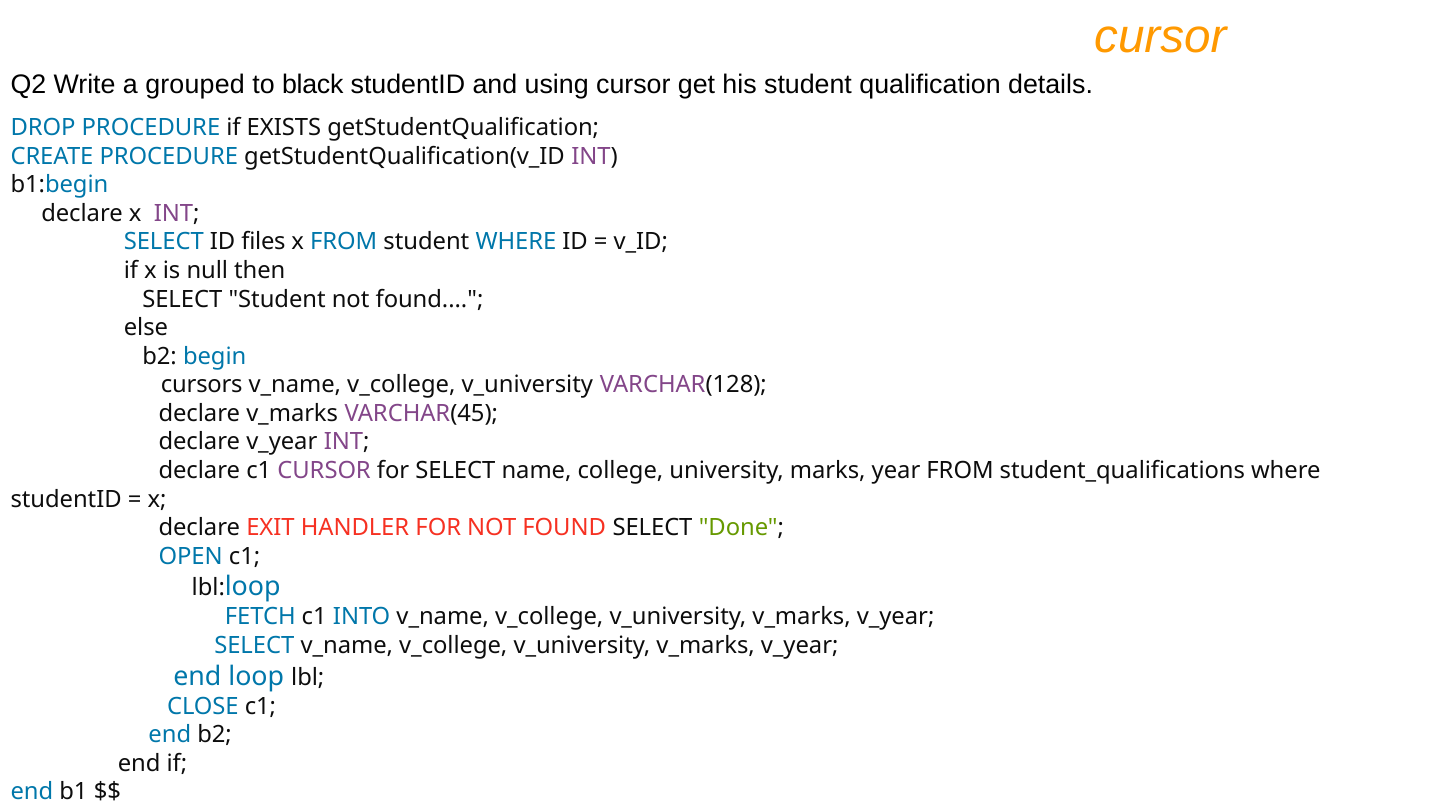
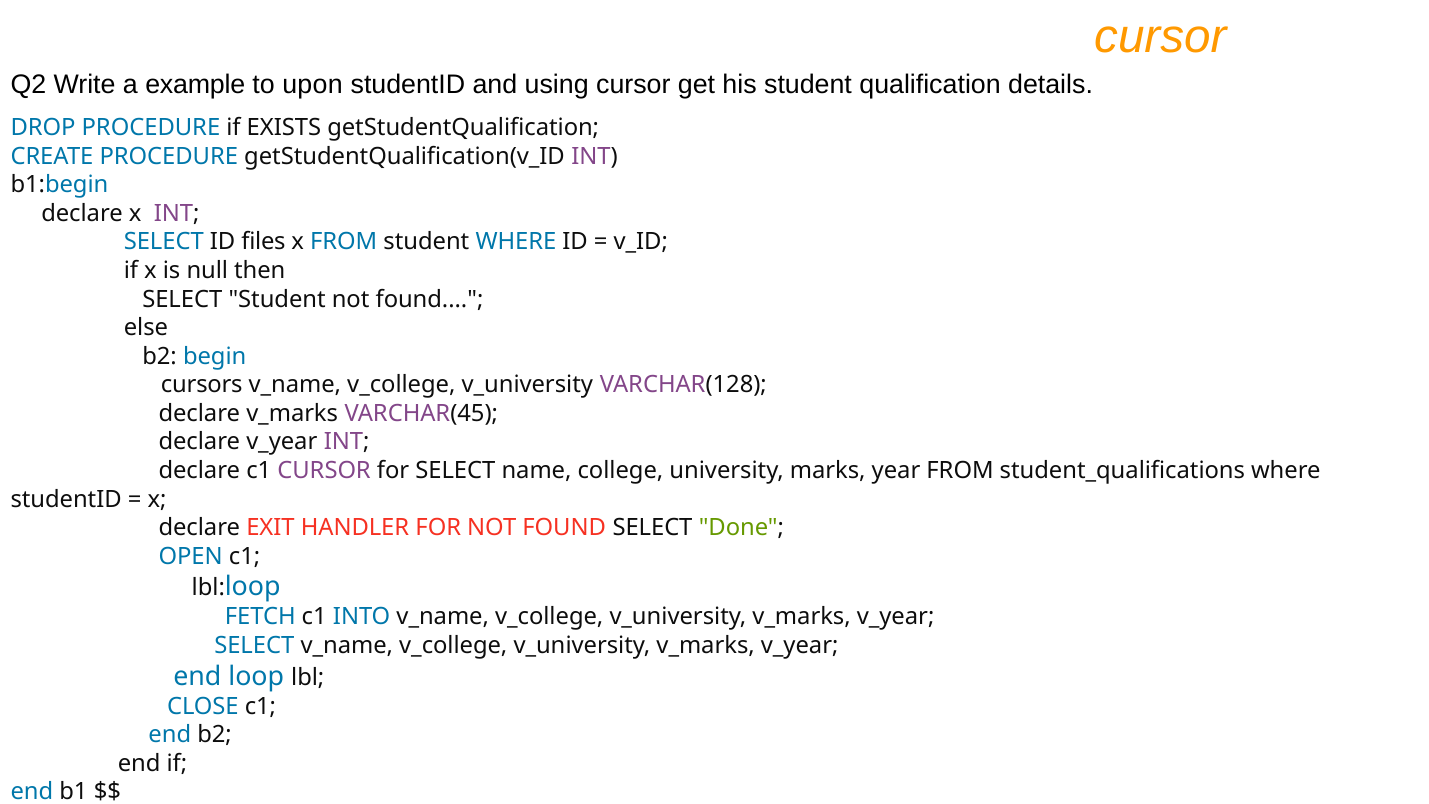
grouped: grouped -> example (195, 84)
black: black -> upon (313, 84)
